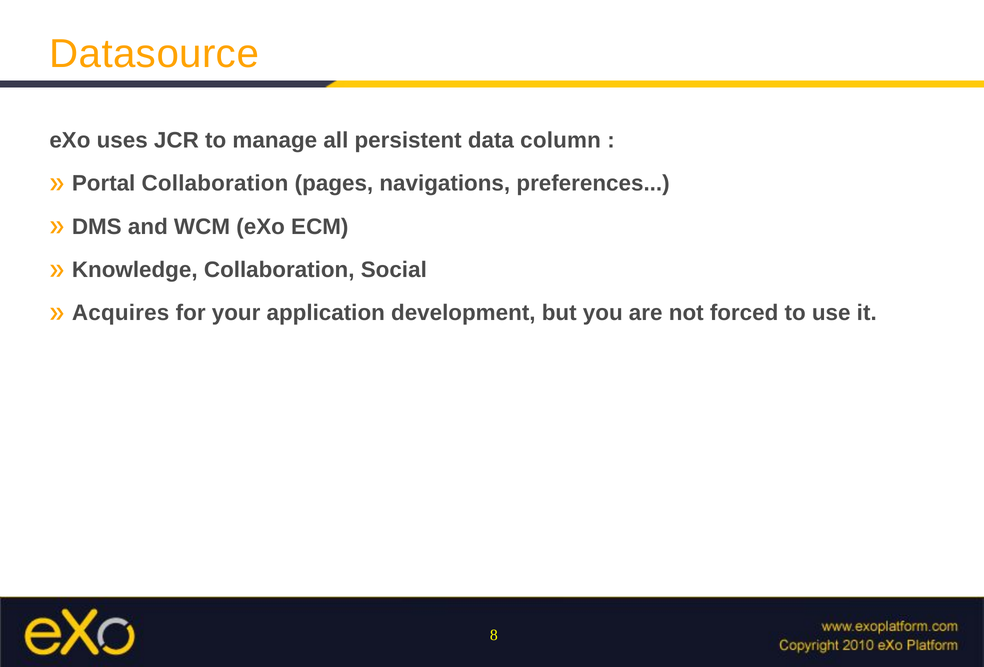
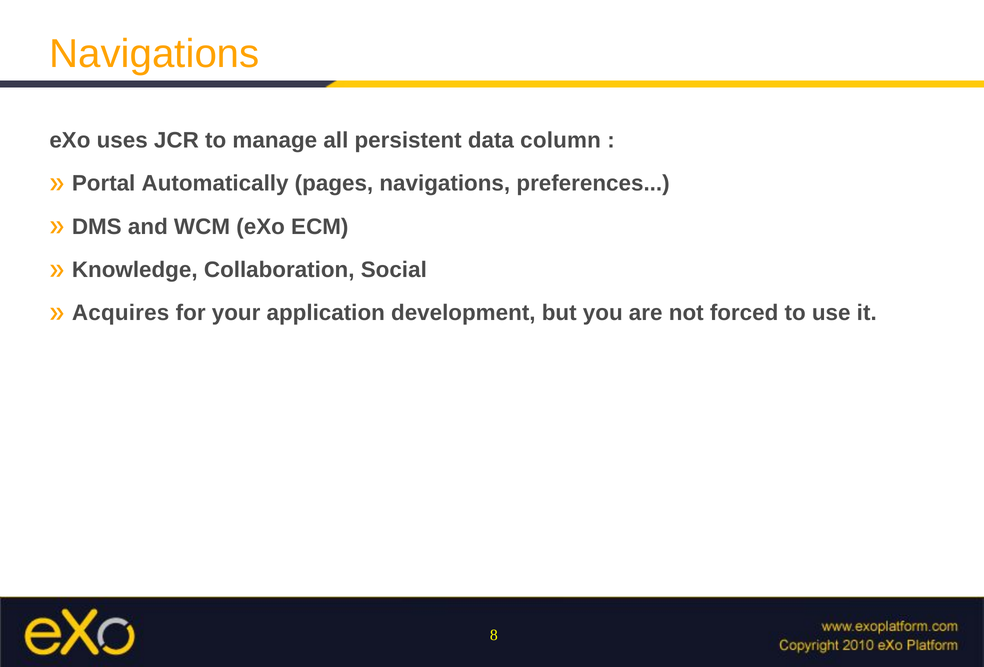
Datasource: Datasource -> Navigations (154, 54)
Portal Collaboration: Collaboration -> Automatically (215, 183)
